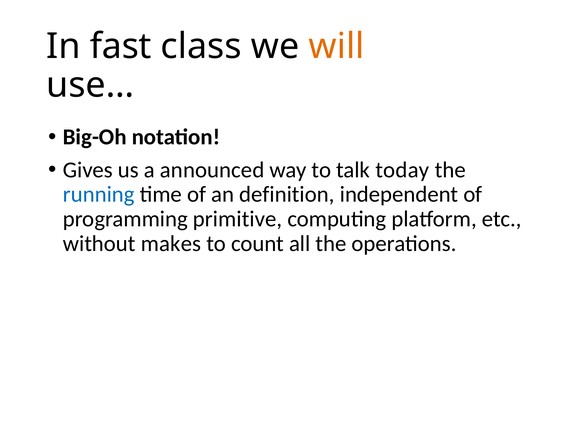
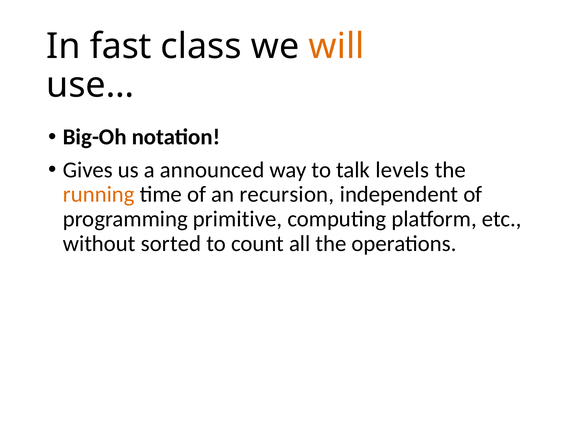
today: today -> levels (402, 170)
running colour: blue -> orange (99, 195)
definition: definition -> recursion (287, 195)
makes: makes -> sorted (171, 244)
